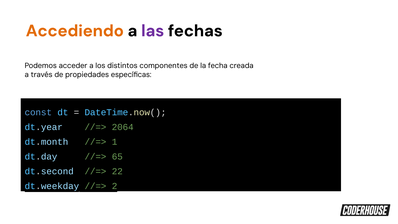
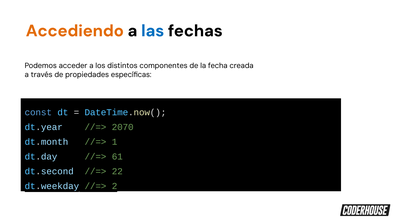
las colour: purple -> blue (153, 31)
2064: 2064 -> 2070 (123, 127)
65: 65 -> 61 (117, 156)
